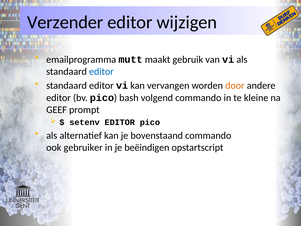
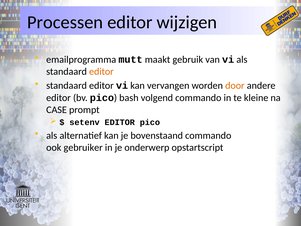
Verzender: Verzender -> Processen (65, 22)
editor colour: blue -> orange (101, 72)
GEEF: GEEF -> CASE (57, 110)
beëindigen: beëindigen -> onderwerp (147, 147)
